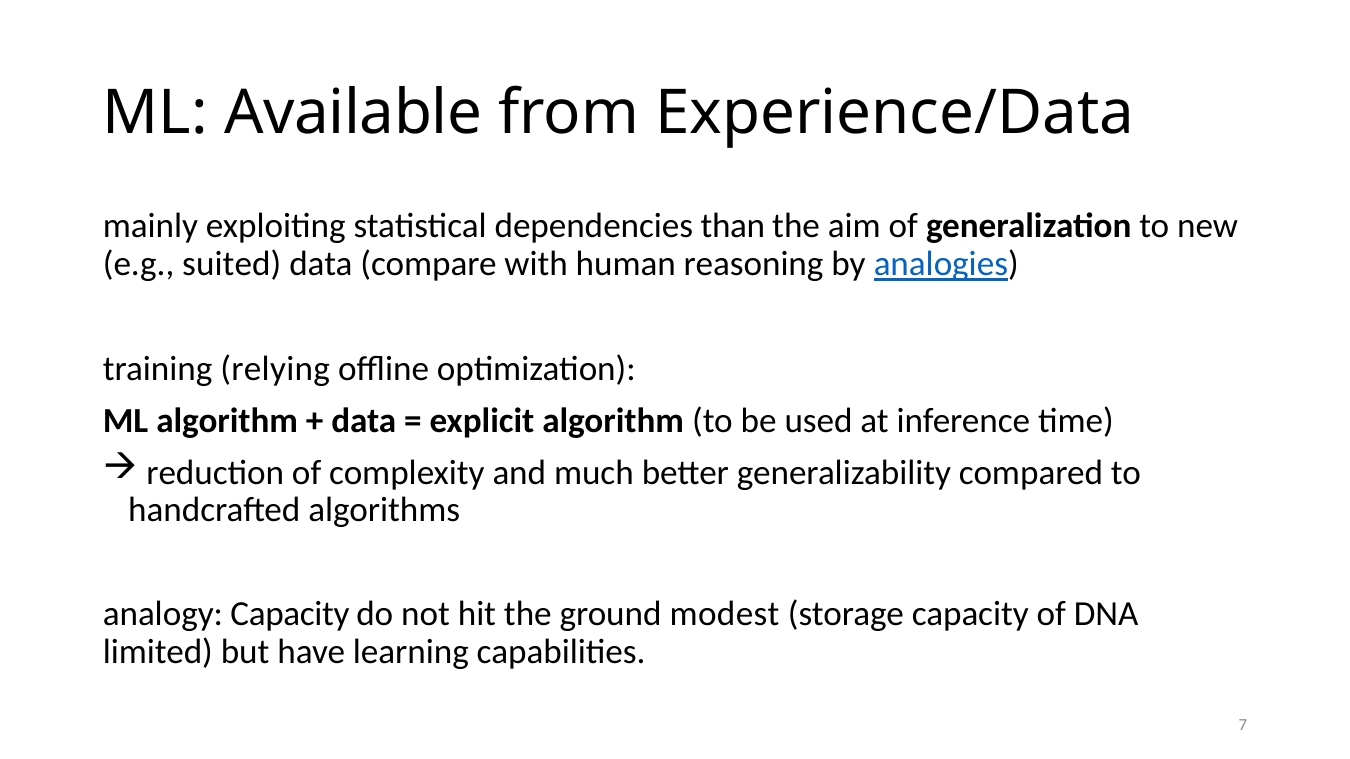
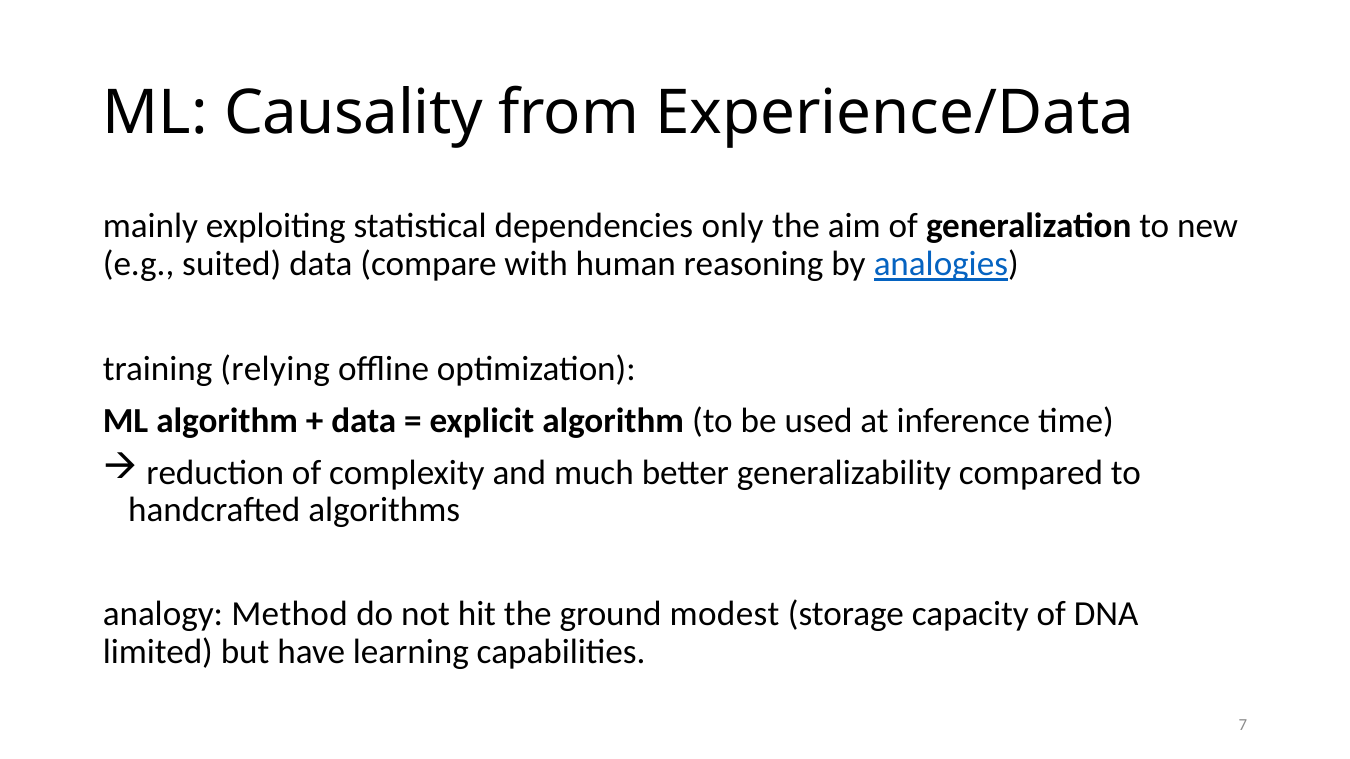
Available: Available -> Causality (353, 113)
than: than -> only (733, 226)
analogy Capacity: Capacity -> Method (290, 615)
